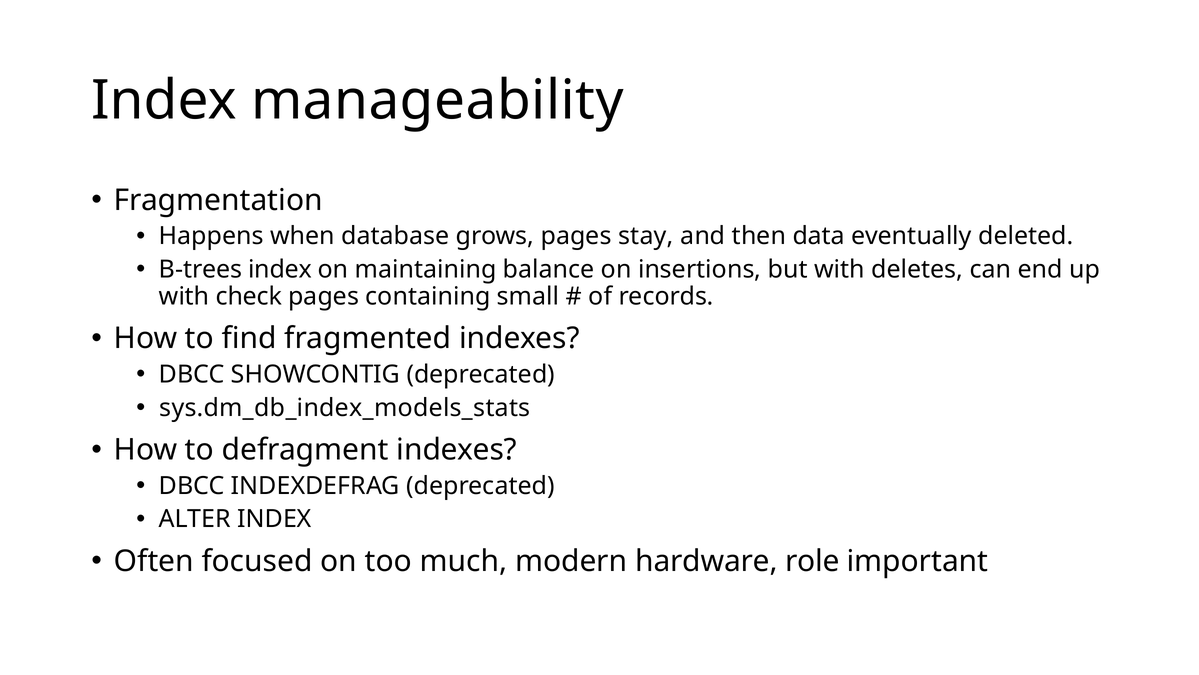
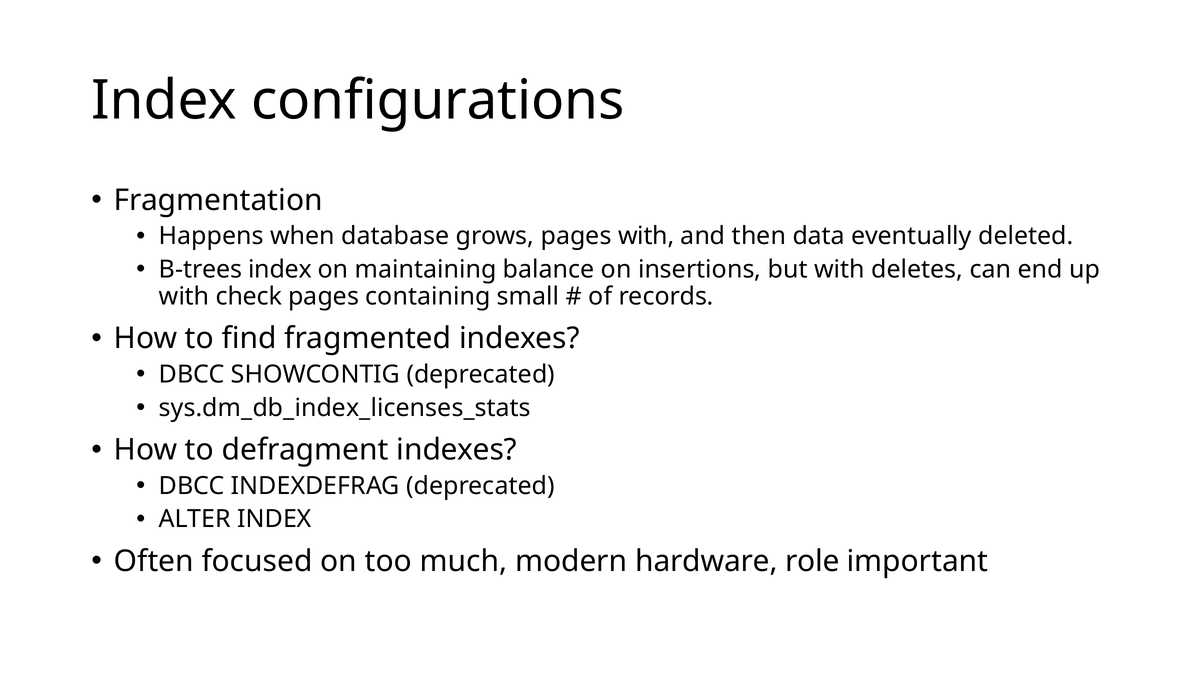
manageability: manageability -> configurations (438, 101)
pages stay: stay -> with (646, 236)
sys.dm_db_index_models_stats: sys.dm_db_index_models_stats -> sys.dm_db_index_licenses_stats (345, 407)
